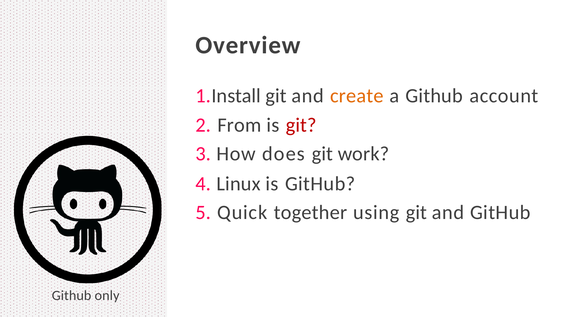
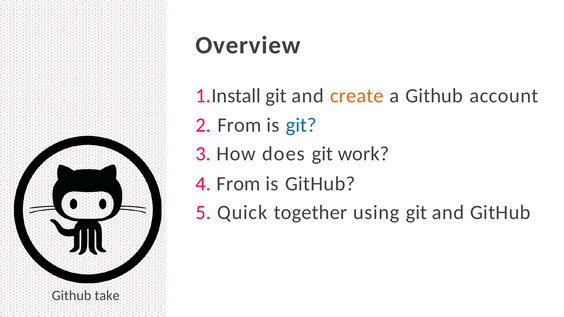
git colour: red -> blue (301, 125)
Linux: Linux -> From (239, 184)
only: only -> take (107, 296)
